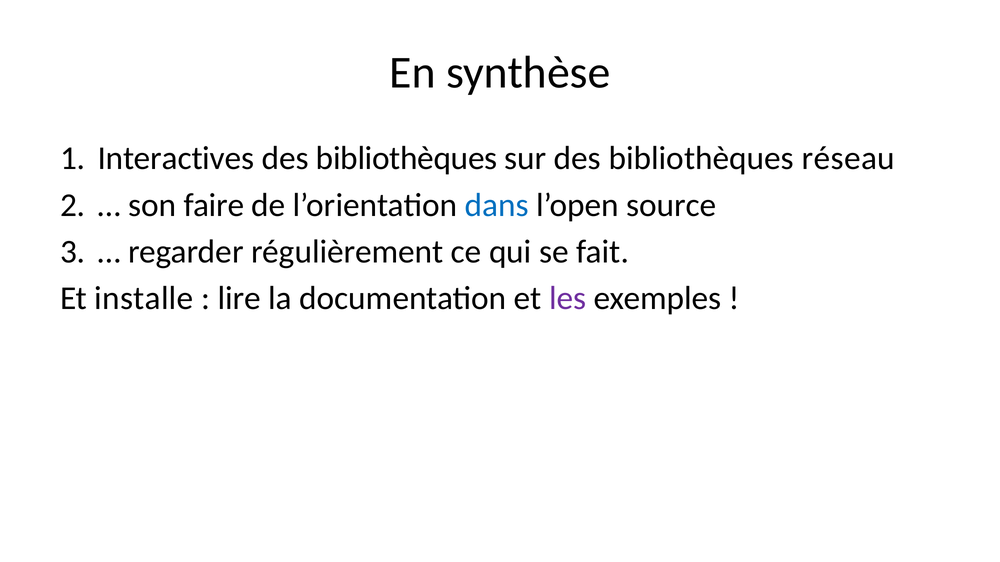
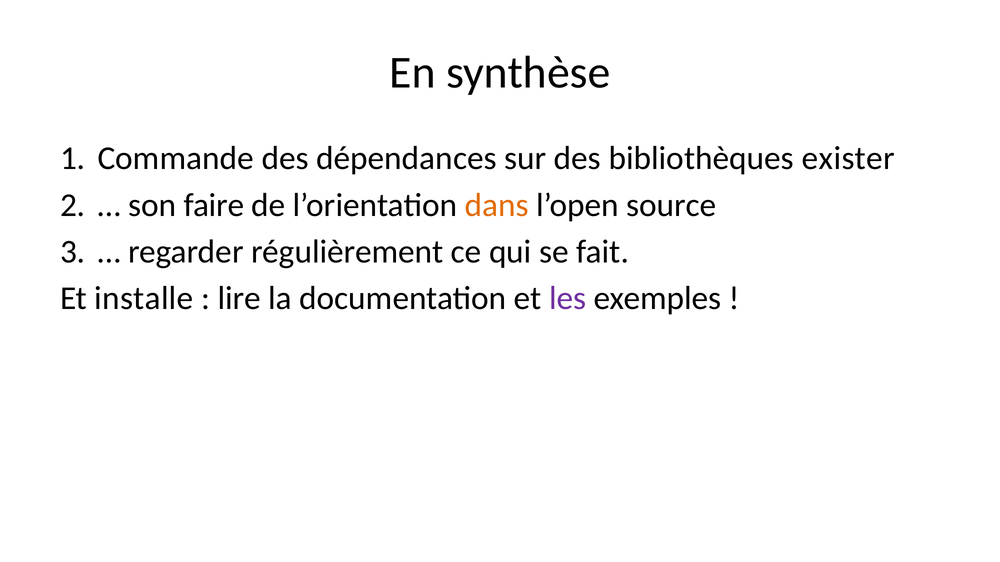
Interactives: Interactives -> Commande (176, 159)
bibliothèques: bibliothèques -> dépendances (406, 159)
réseau: réseau -> exister (848, 159)
dans colour: blue -> orange (497, 205)
